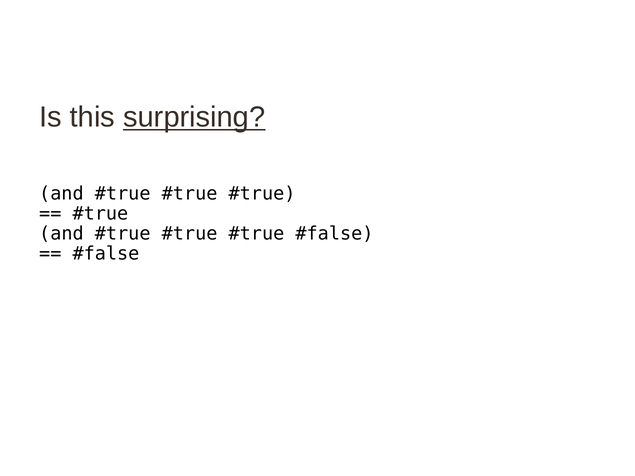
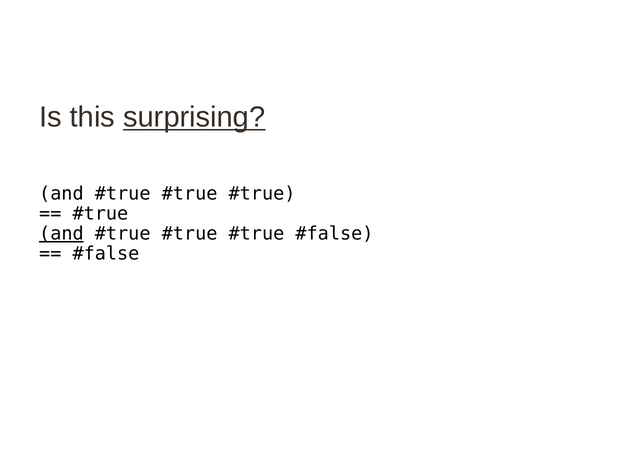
and underline: none -> present (61, 234)
